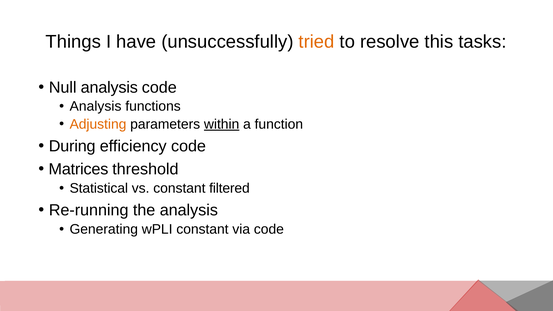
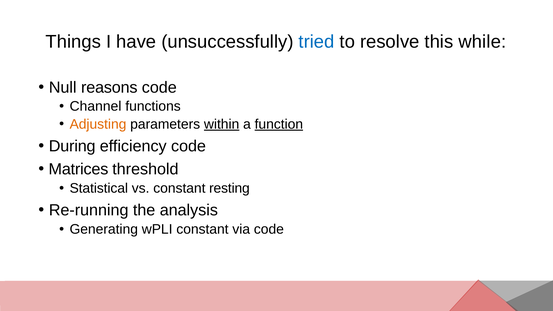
tried colour: orange -> blue (317, 42)
tasks: tasks -> while (482, 42)
Null analysis: analysis -> reasons (109, 87)
Analysis: Analysis -> Channel (96, 106)
function underline: none -> present (279, 124)
filtered: filtered -> resting (229, 188)
